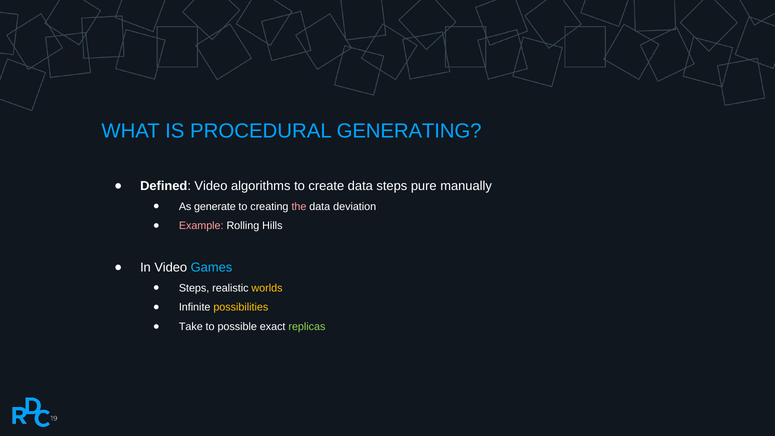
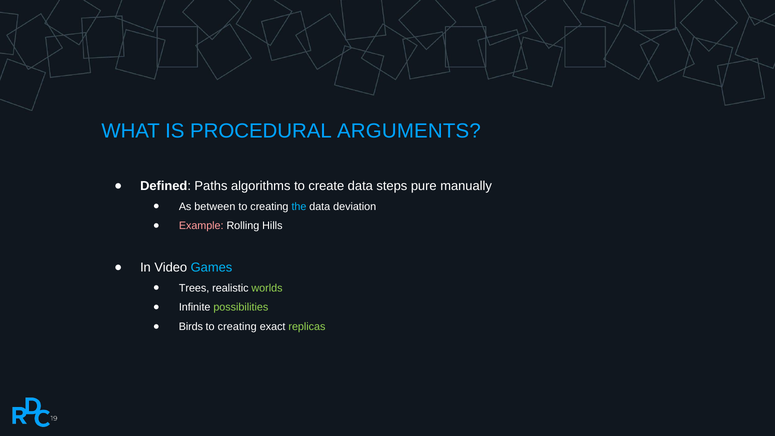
GENERATING: GENERATING -> ARGUMENTS (409, 131)
Defined Video: Video -> Paths (211, 186)
generate: generate -> between (215, 206)
the colour: pink -> light blue (299, 206)
Steps: Steps -> Trees (194, 288)
worlds colour: yellow -> light green (267, 288)
possibilities colour: yellow -> light green (241, 307)
Take: Take -> Birds (191, 327)
possible: possible -> creating (237, 327)
